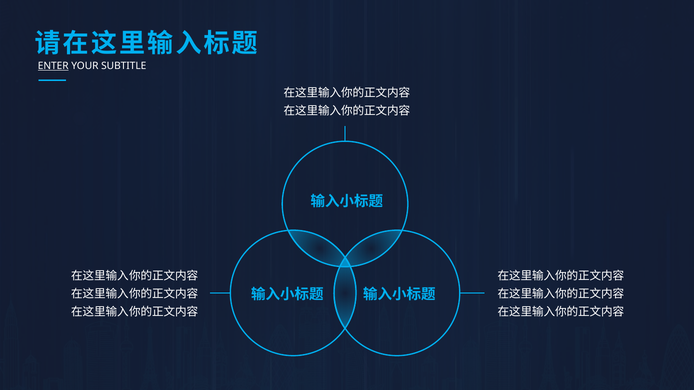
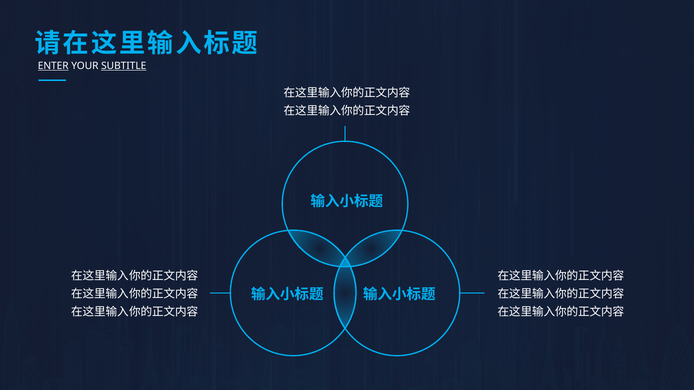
SUBTITLE underline: none -> present (124, 66)
